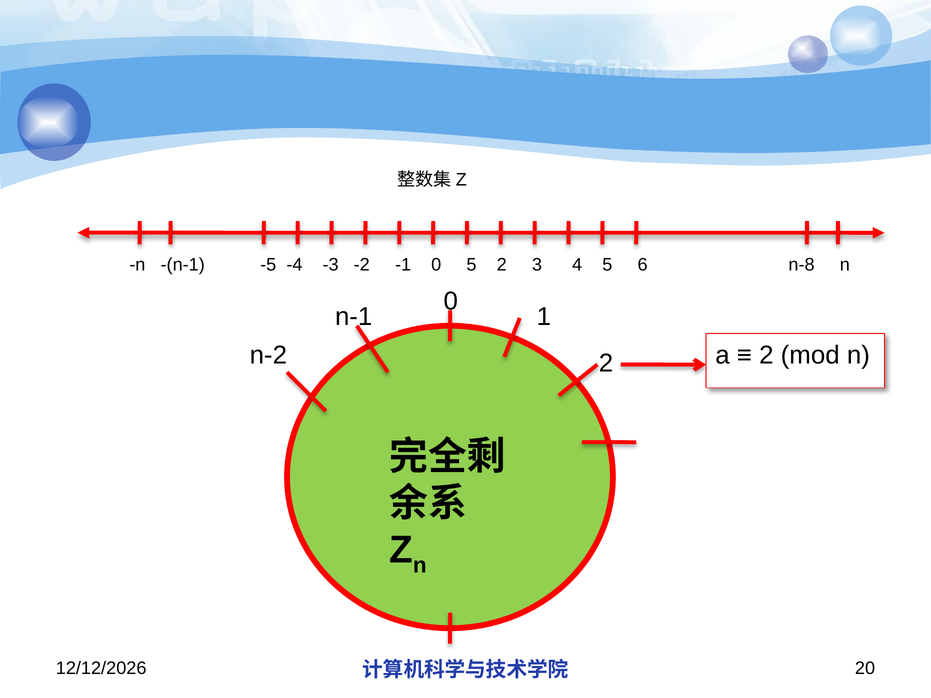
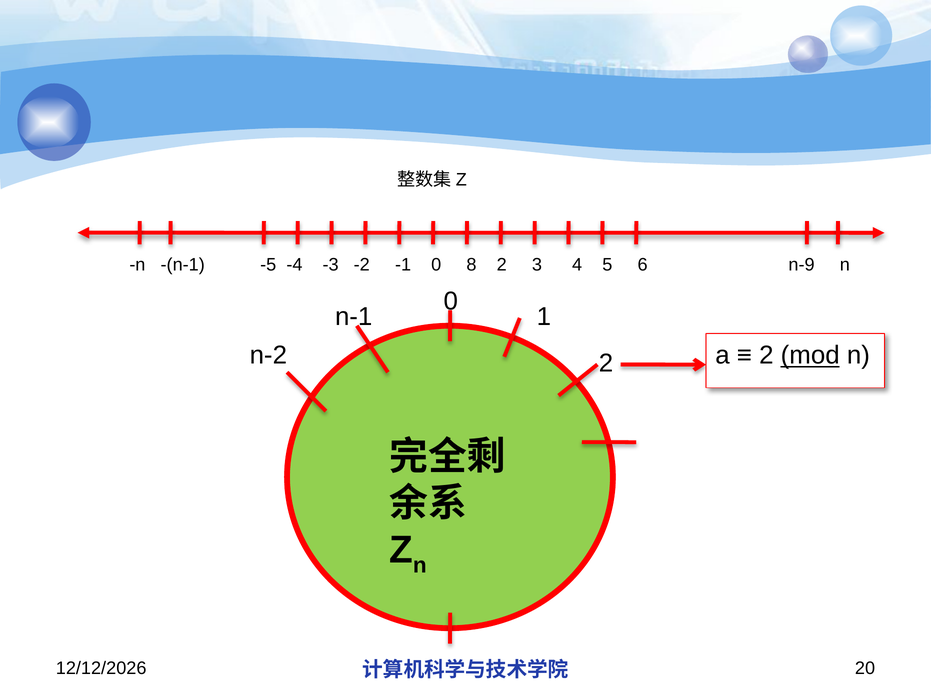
0 5: 5 -> 8 (471, 265)
n-8: n-8 -> n-9 (802, 265)
mod underline: none -> present (810, 356)
